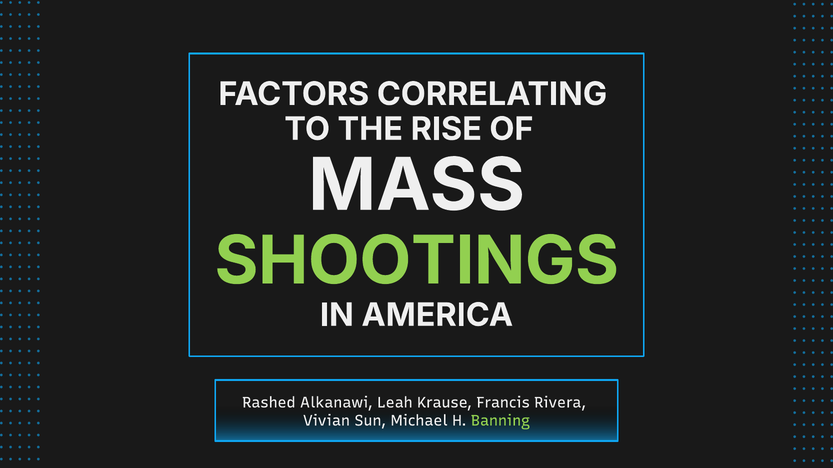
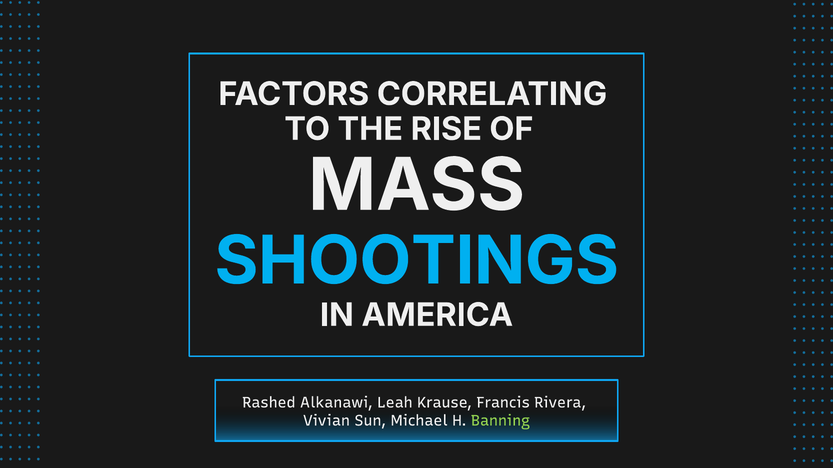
SHOOTINGS colour: light green -> light blue (417, 262)
